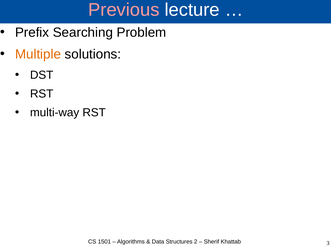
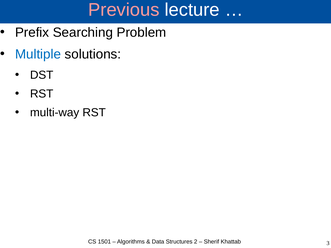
Multiple colour: orange -> blue (38, 54)
